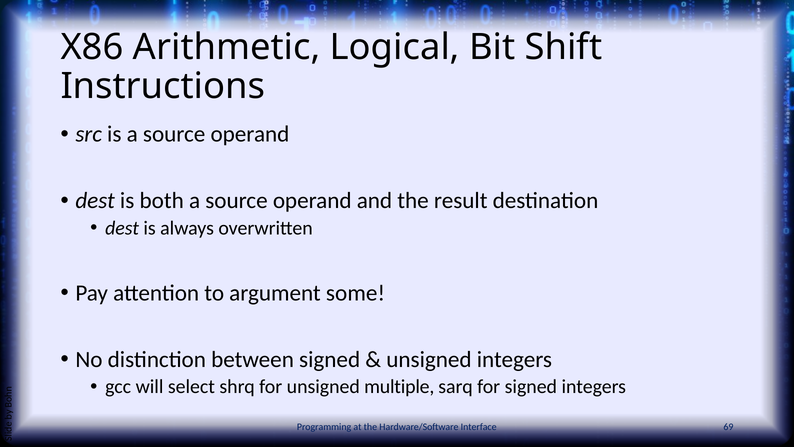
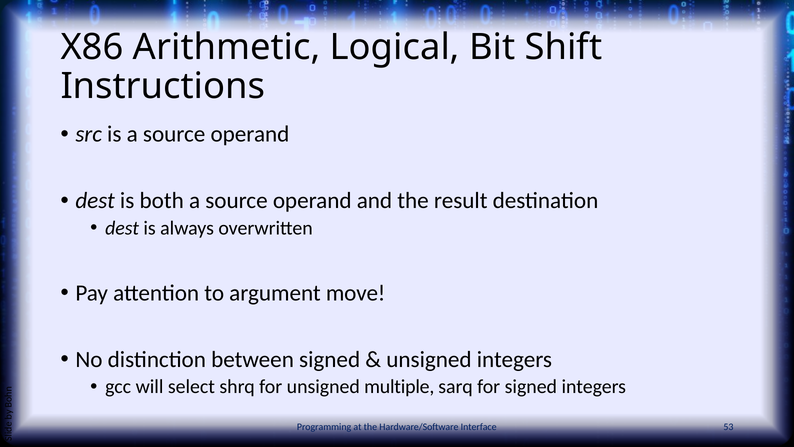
some: some -> move (356, 293)
69: 69 -> 53 (728, 426)
